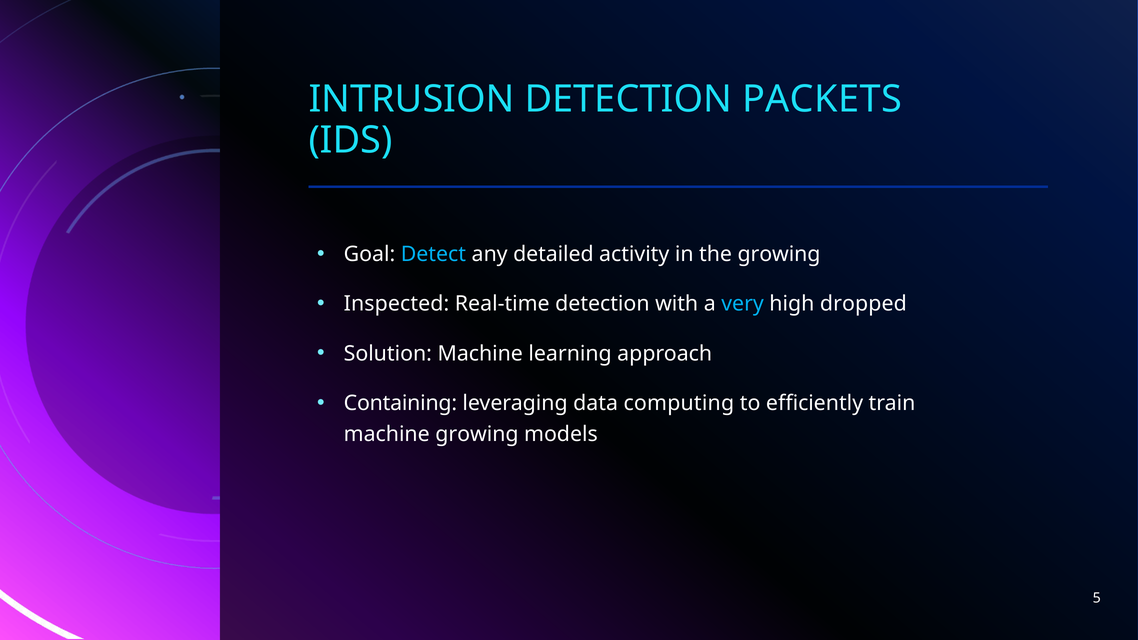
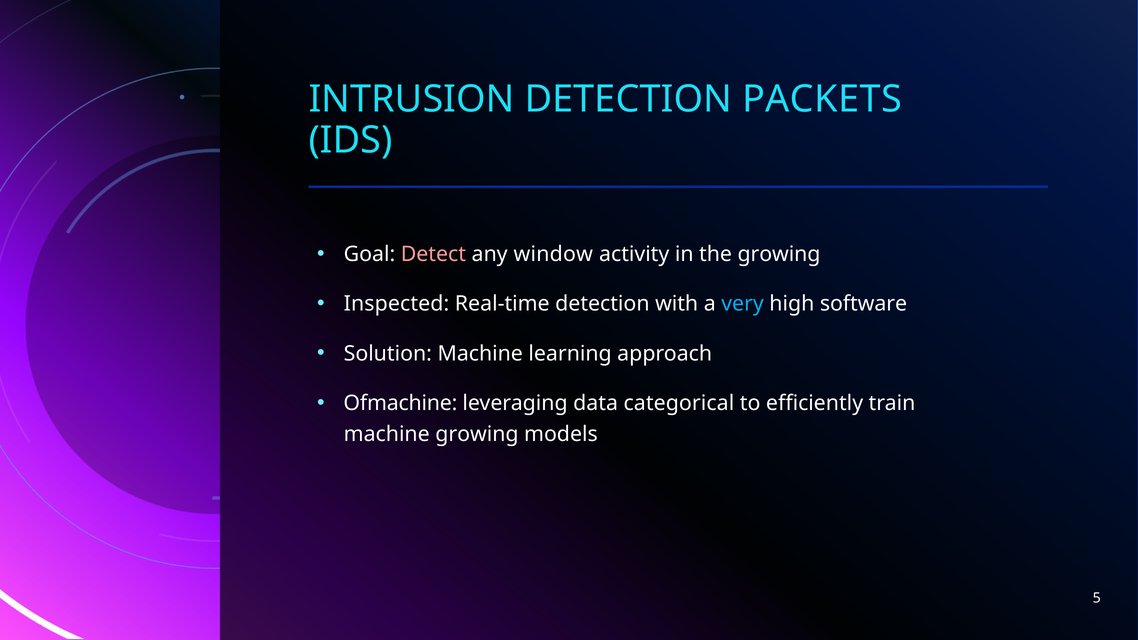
Detect colour: light blue -> pink (433, 254)
detailed: detailed -> window (553, 254)
dropped: dropped -> software (863, 304)
Containing: Containing -> Ofmachine (400, 403)
computing: computing -> categorical (679, 403)
